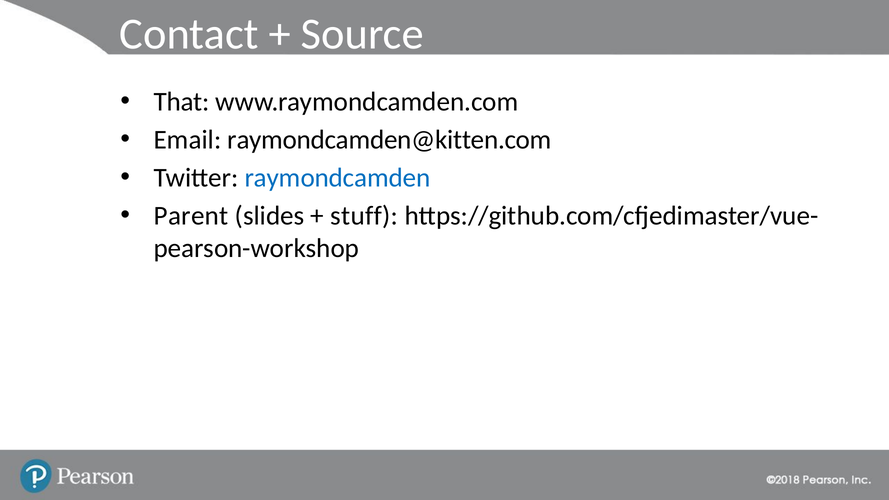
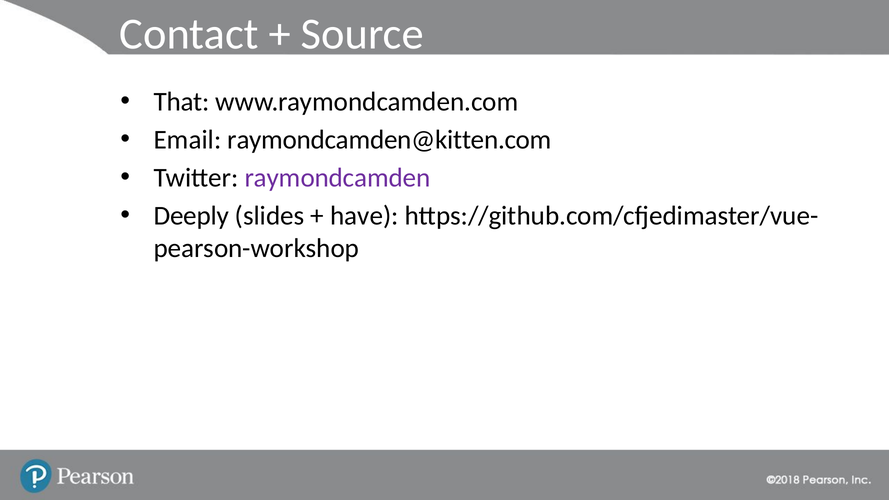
raymondcamden colour: blue -> purple (338, 178)
Parent: Parent -> Deeply (191, 216)
stuff: stuff -> have (364, 216)
